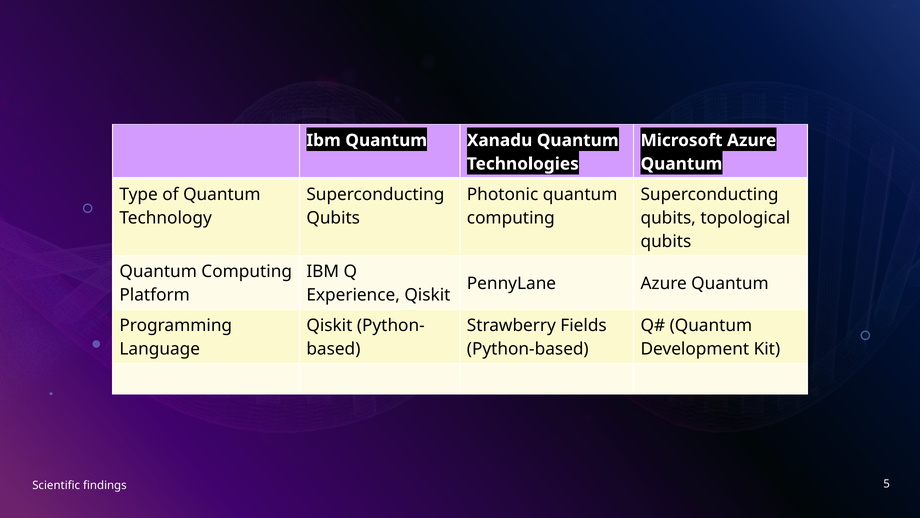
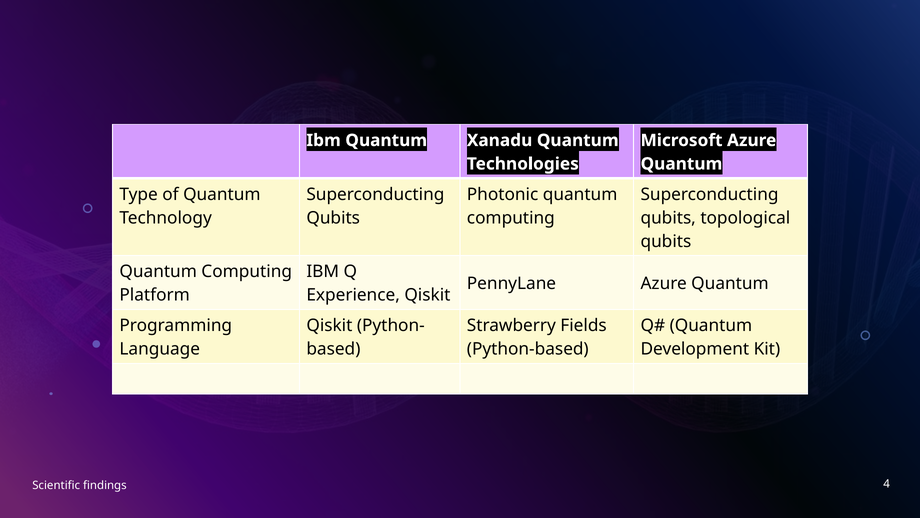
5: 5 -> 4 (887, 483)
